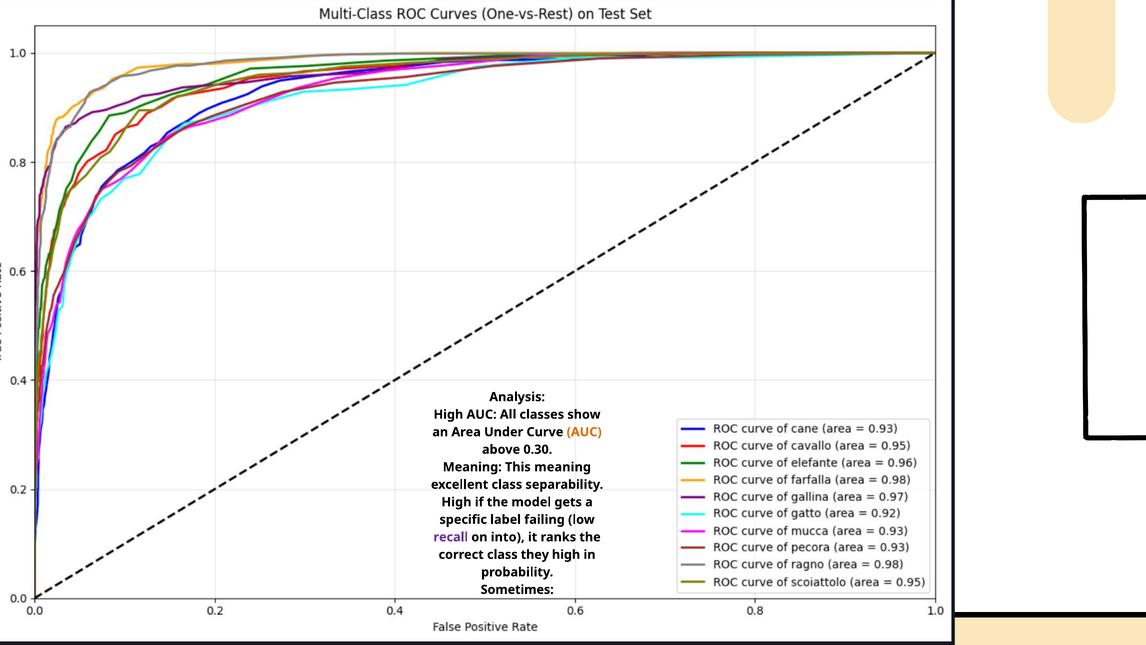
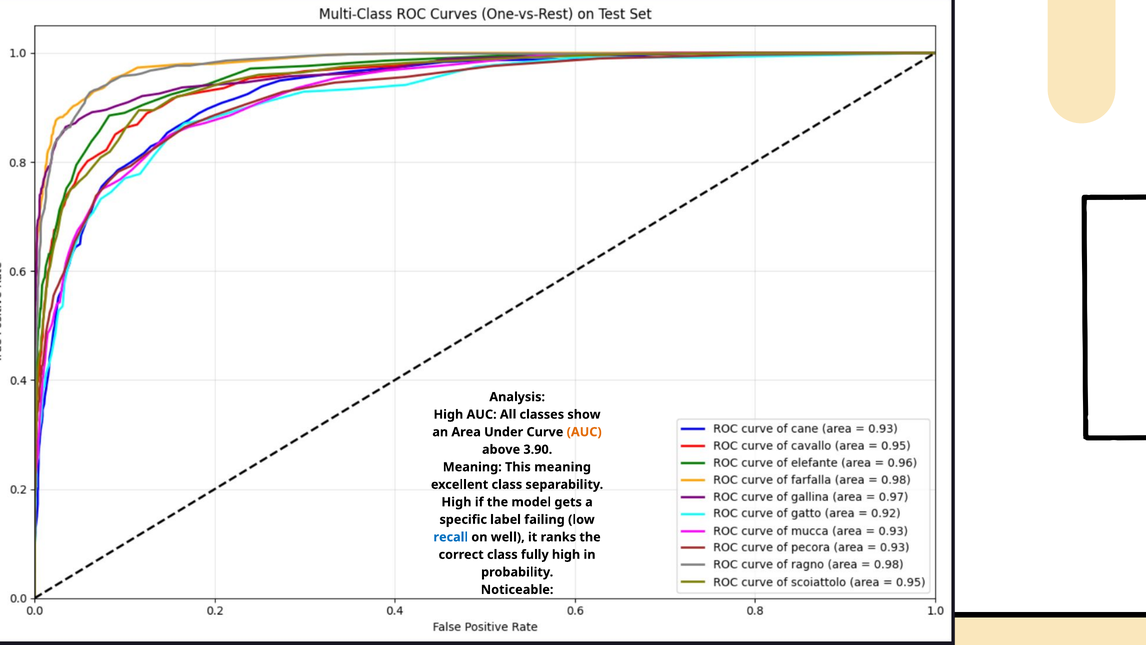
0.30: 0.30 -> 3.90 (538, 449)
recall colour: purple -> blue (451, 537)
into: into -> well (508, 537)
they: they -> fully (535, 554)
Sometimes: Sometimes -> Noticeable (517, 589)
